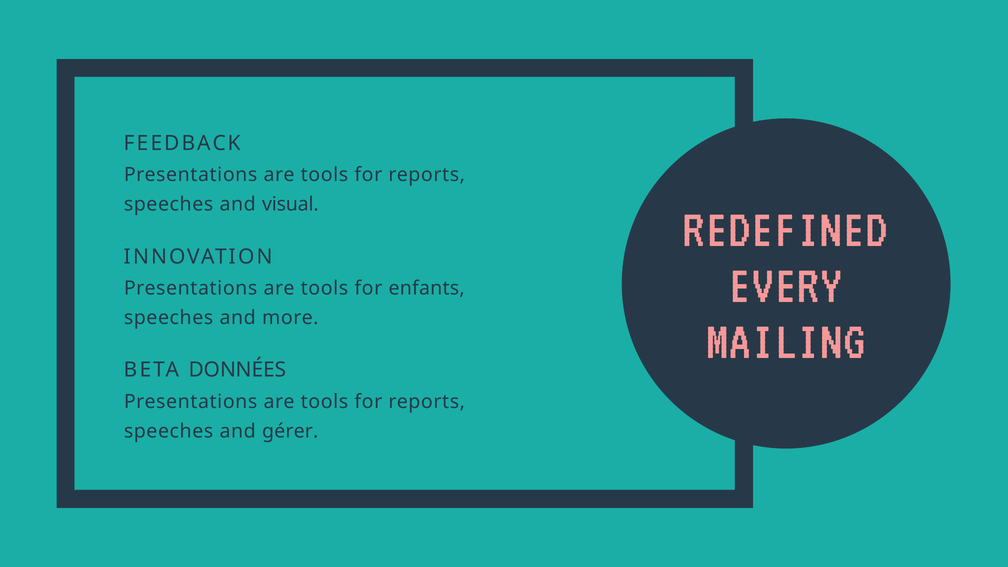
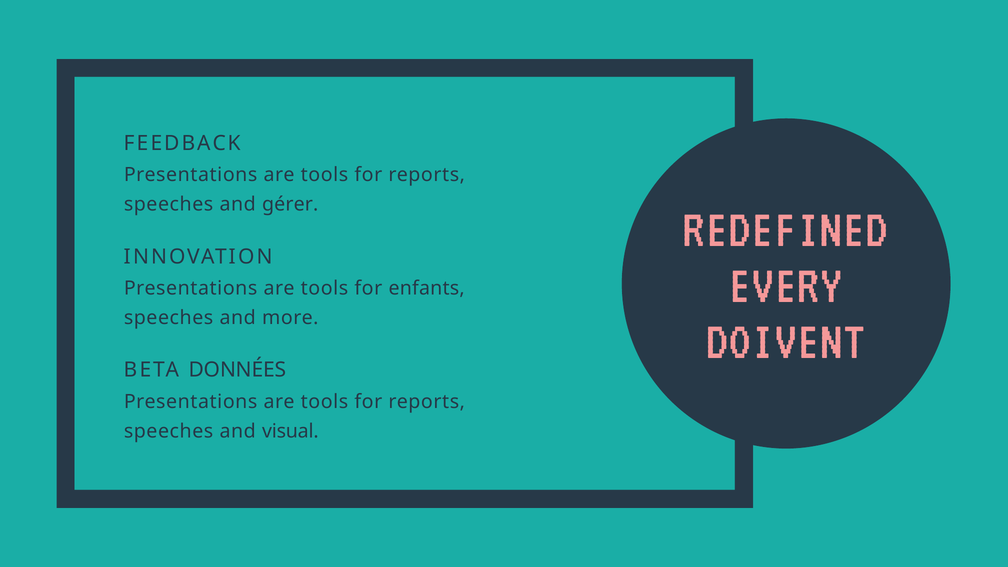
visual: visual -> gérer (290, 204)
MAILING: MAILING -> DOIVENT (786, 340)
gérer: gérer -> visual (290, 431)
